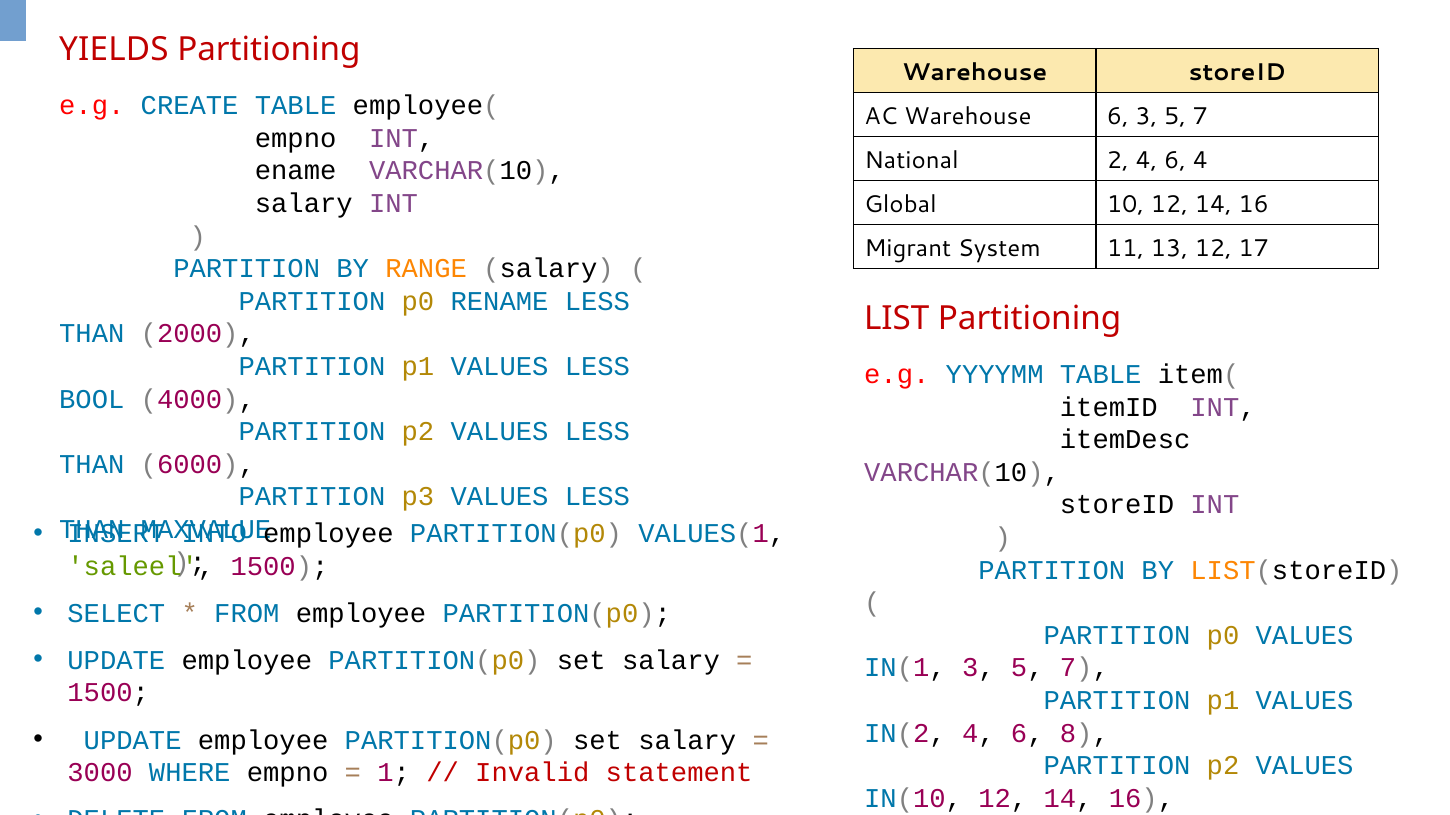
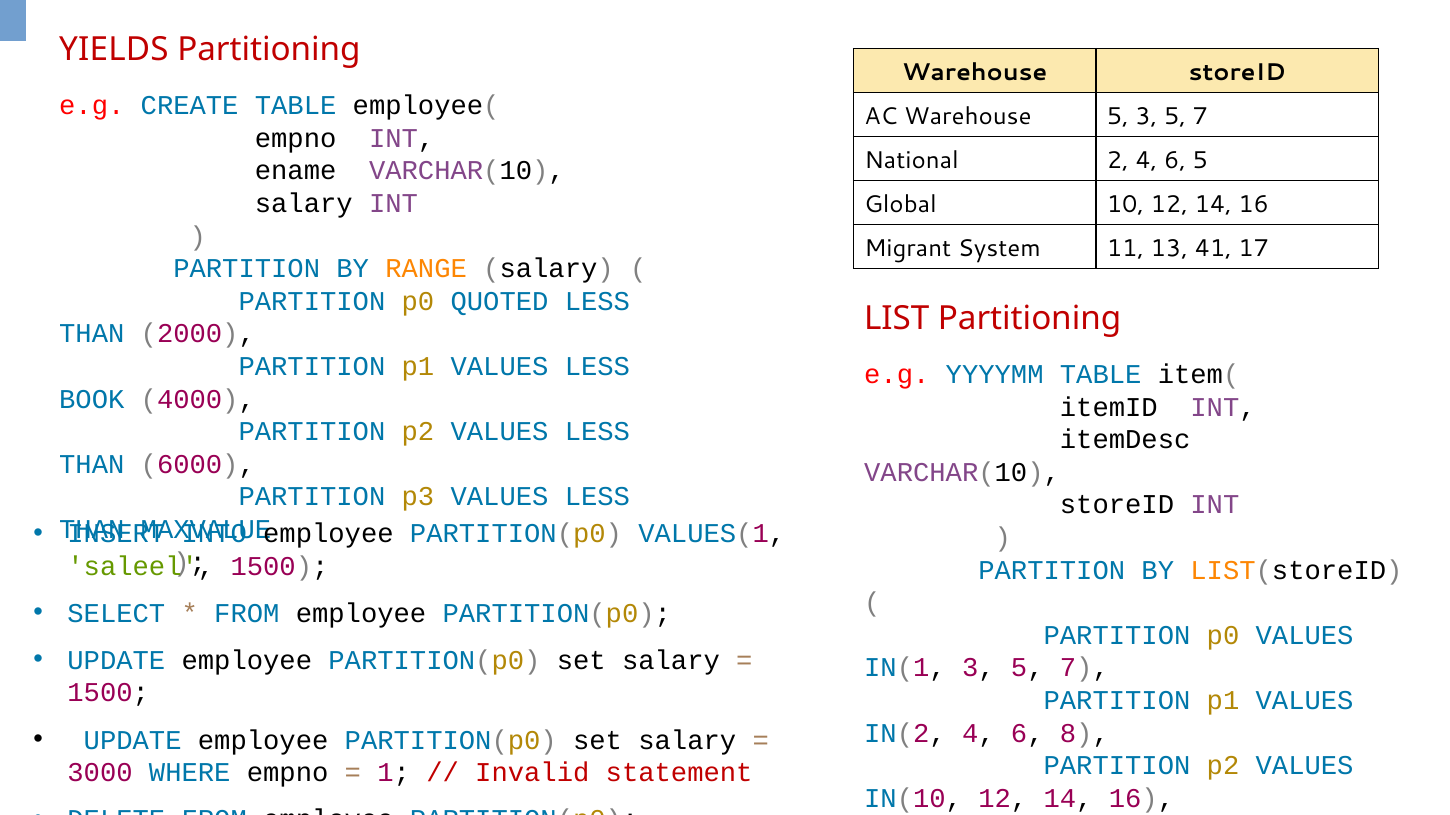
Warehouse 6: 6 -> 5 (1118, 116)
6 4: 4 -> 5 (1200, 161)
13 12: 12 -> 41 (1213, 249)
RENAME: RENAME -> QUOTED (500, 302)
BOOL: BOOL -> BOOK (92, 400)
